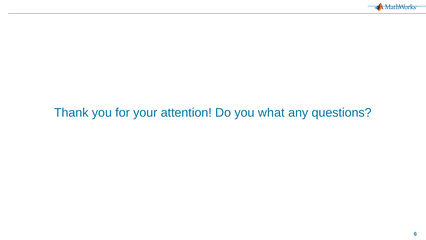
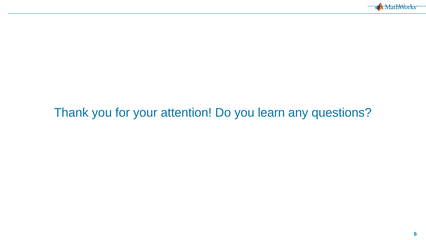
what: what -> learn (271, 112)
